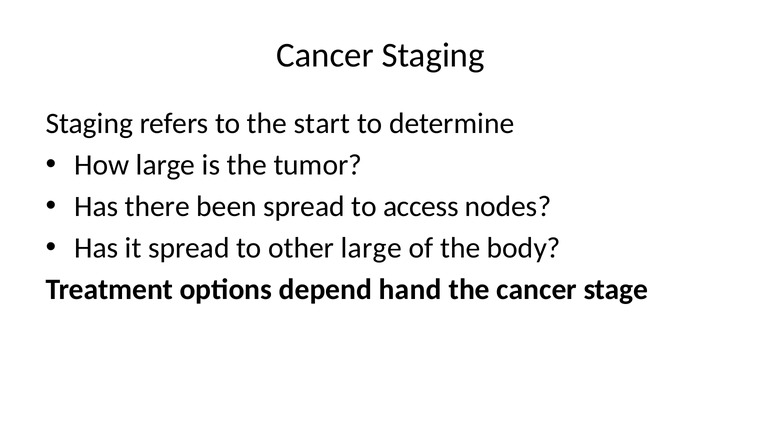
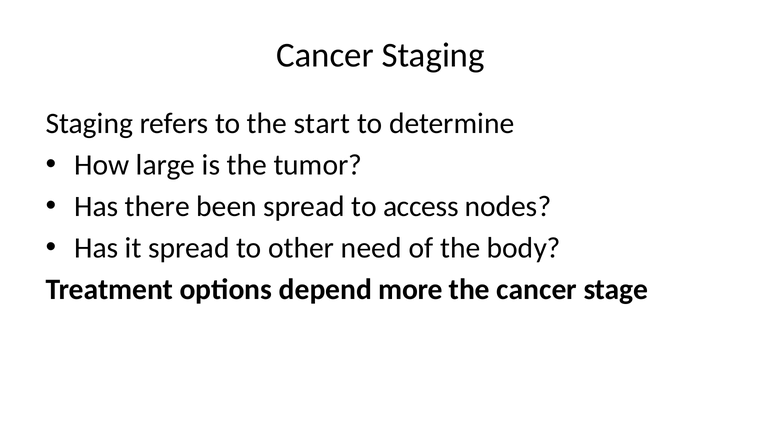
other large: large -> need (371, 248)
hand: hand -> more (411, 289)
